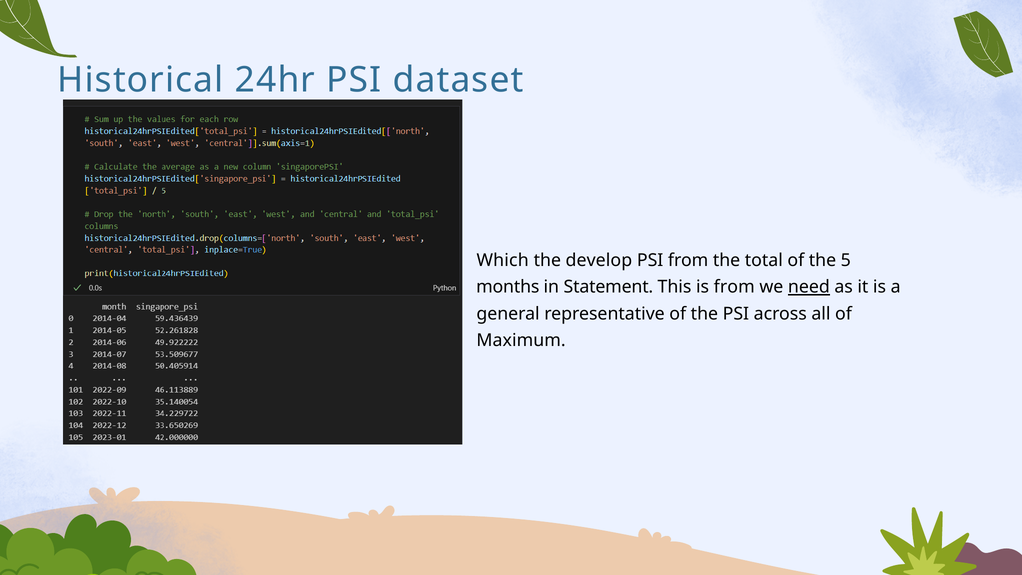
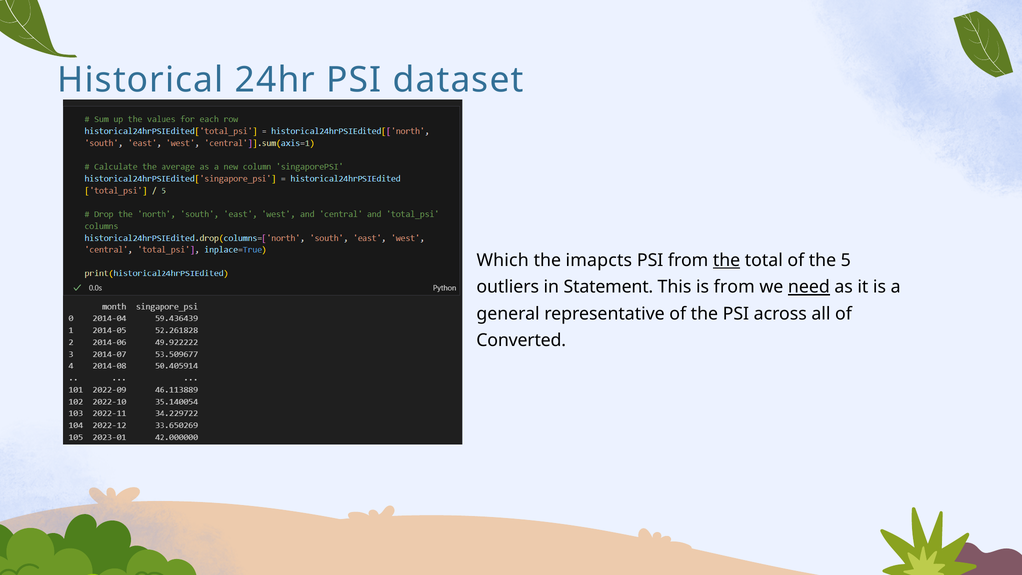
develop: develop -> imapcts (599, 260)
the underline: none -> present (727, 260)
months: months -> outliers (508, 287)
Maximum: Maximum -> Converted (521, 340)
